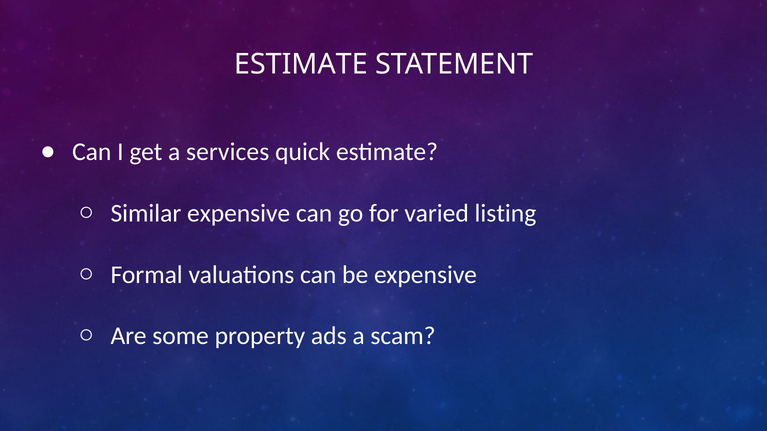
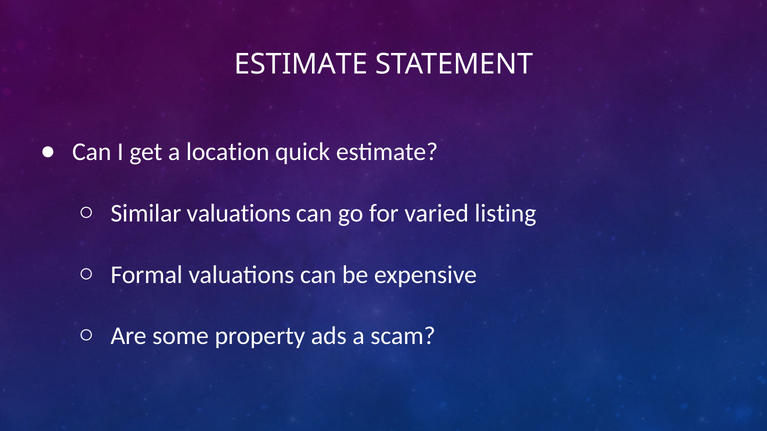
services: services -> location (228, 152)
Similar expensive: expensive -> valuations (239, 214)
